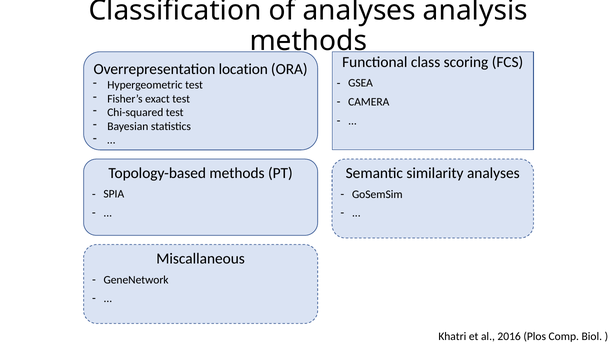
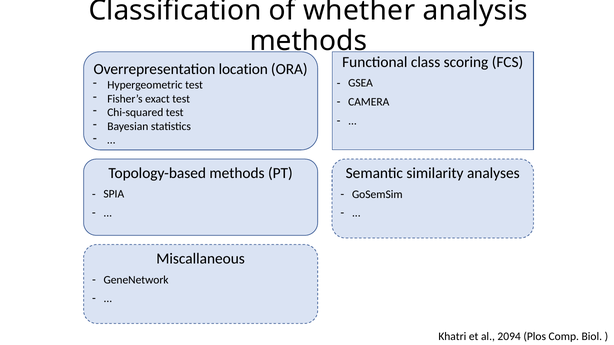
of analyses: analyses -> whether (359, 11)
2016: 2016 -> 2094 (509, 337)
